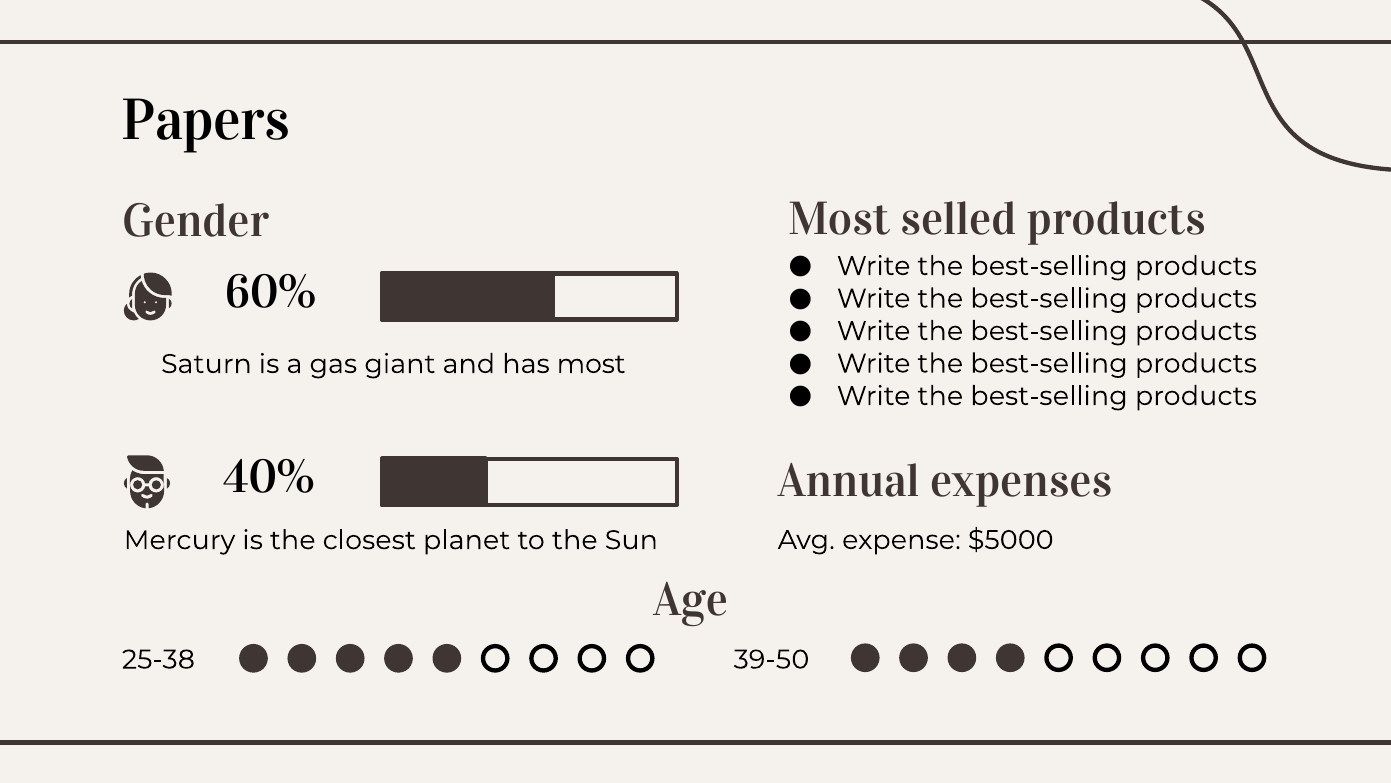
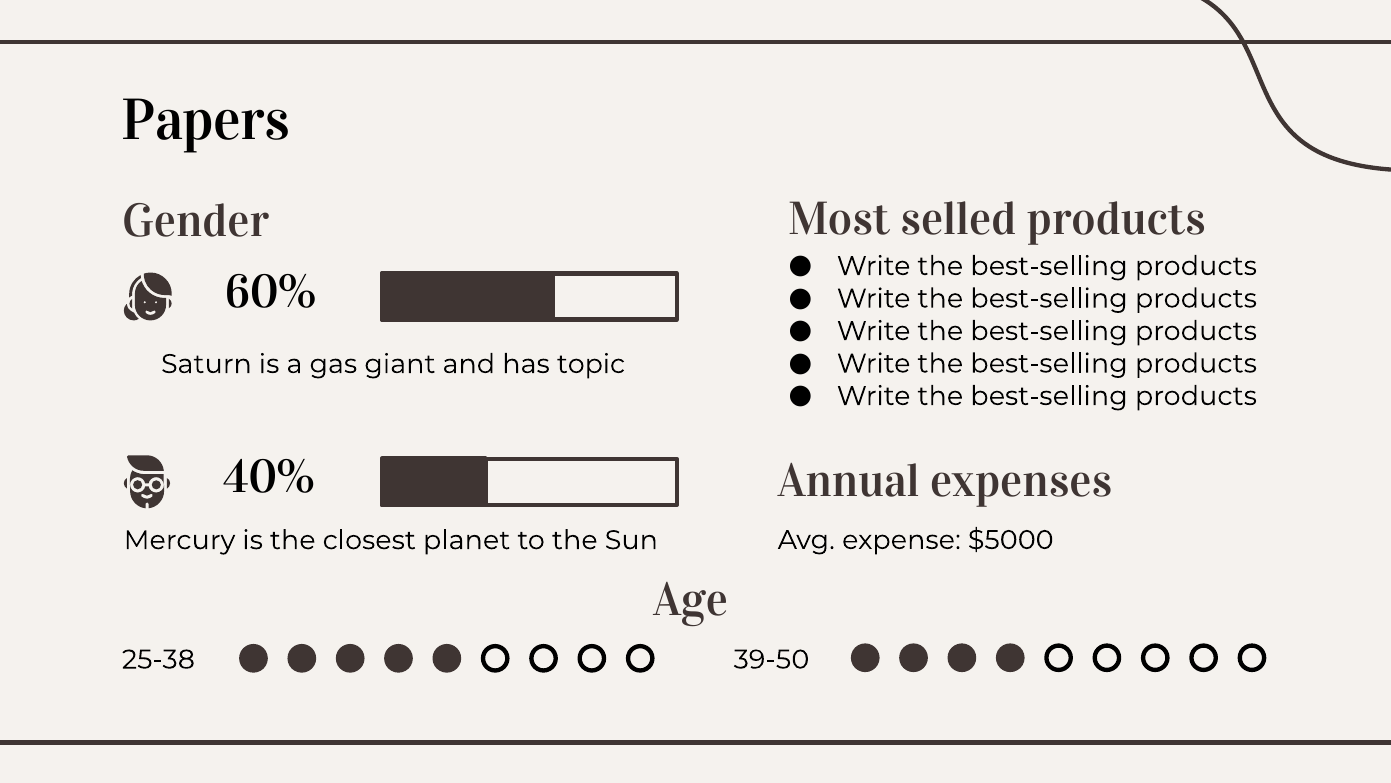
has most: most -> topic (591, 364)
